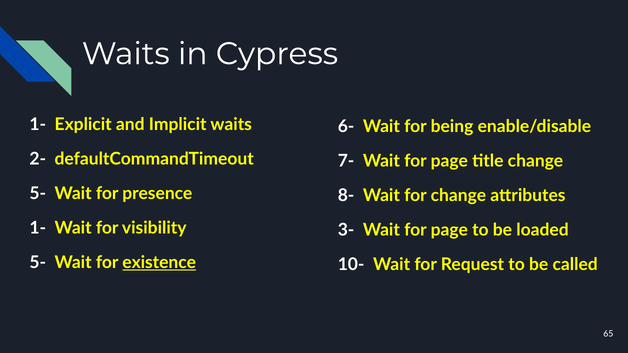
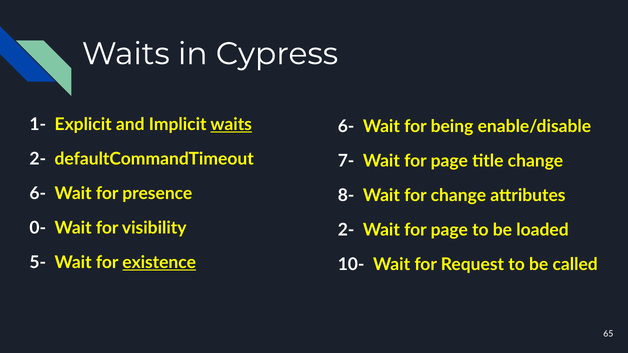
waits underline: none -> present (231, 125)
5-: 5- -> 6- (38, 194)
1-: 1- -> 0- (38, 228)
3-: 3- -> 2- (346, 230)
